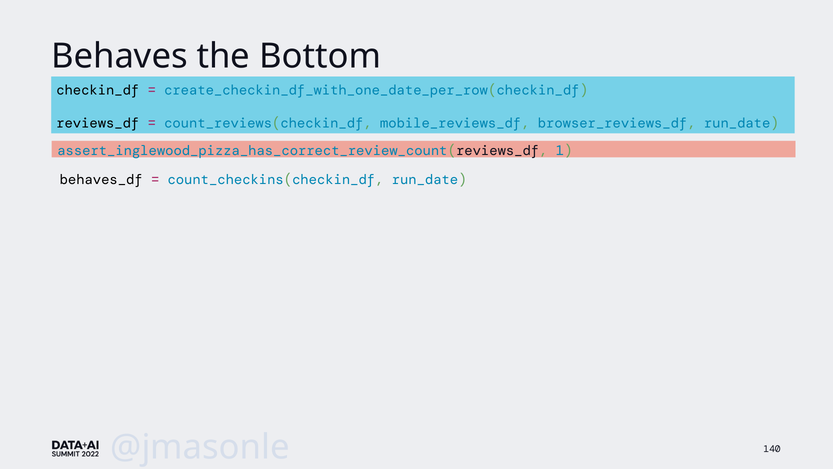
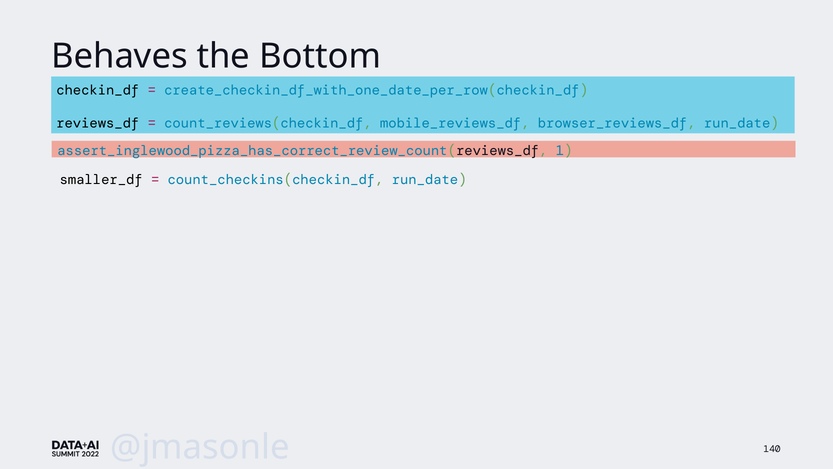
behaves_df: behaves_df -> smaller_df (101, 179)
